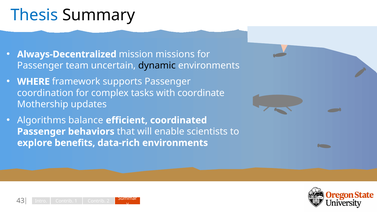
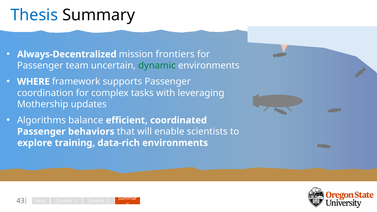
missions: missions -> frontiers (175, 54)
dynamic colour: black -> green (157, 66)
coordinate: coordinate -> leveraging (201, 93)
benefits: benefits -> training (75, 143)
